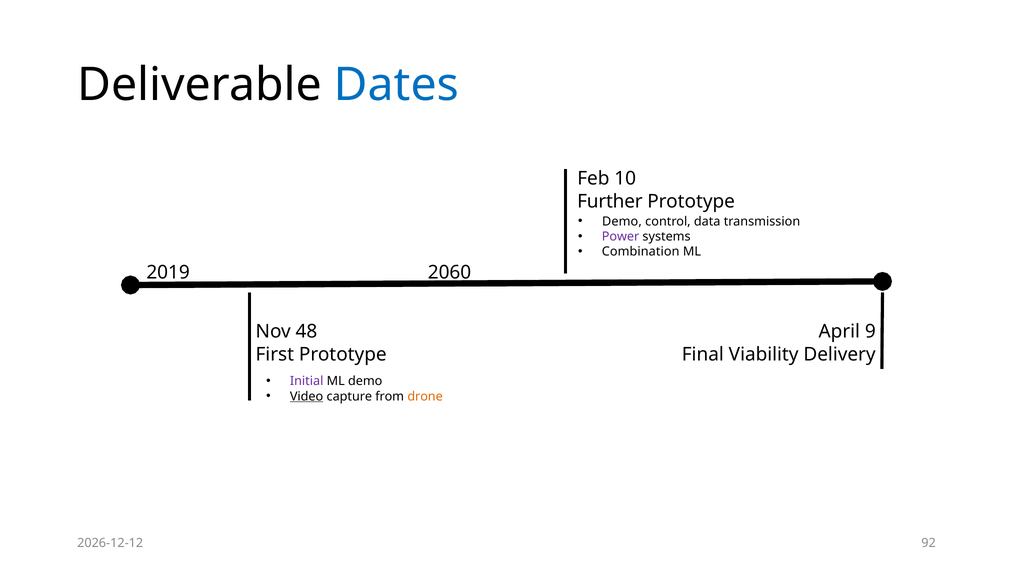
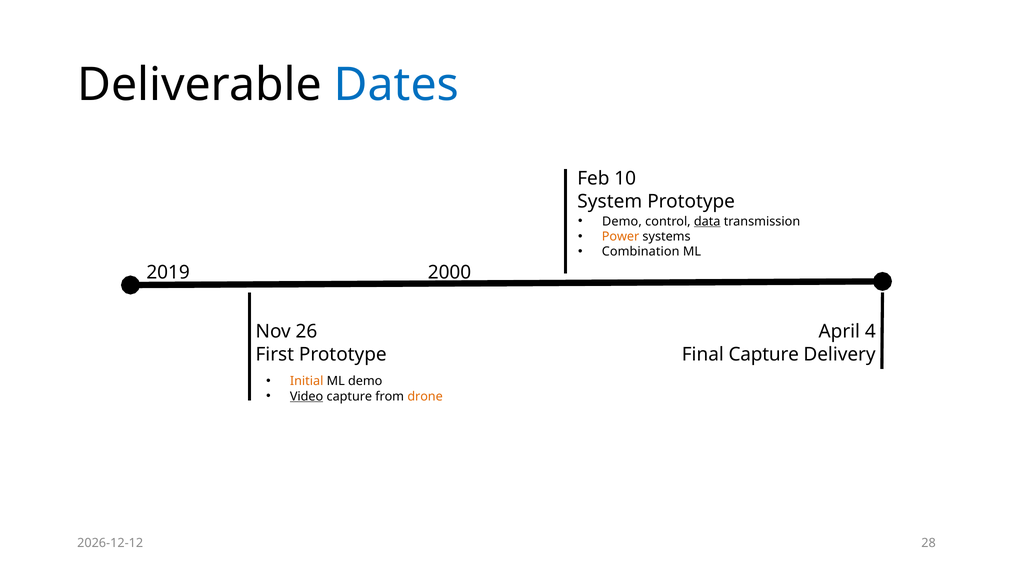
Further: Further -> System (610, 201)
data underline: none -> present (707, 221)
Power colour: purple -> orange (621, 237)
2060: 2060 -> 2000 (449, 272)
48: 48 -> 26 (306, 332)
9: 9 -> 4 (870, 332)
Final Viability: Viability -> Capture (764, 354)
Initial colour: purple -> orange (307, 381)
92: 92 -> 28 (929, 543)
